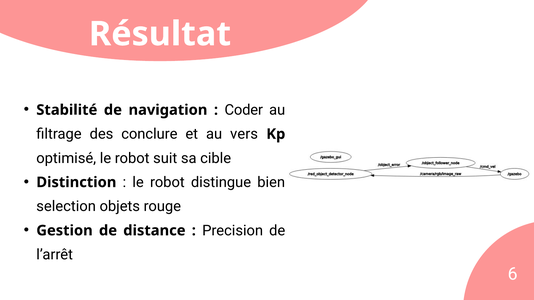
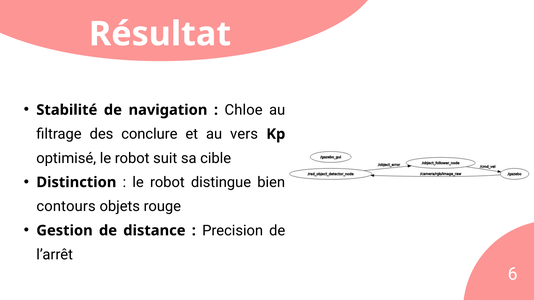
Coder: Coder -> Chloe (244, 110)
selection: selection -> contours (66, 207)
